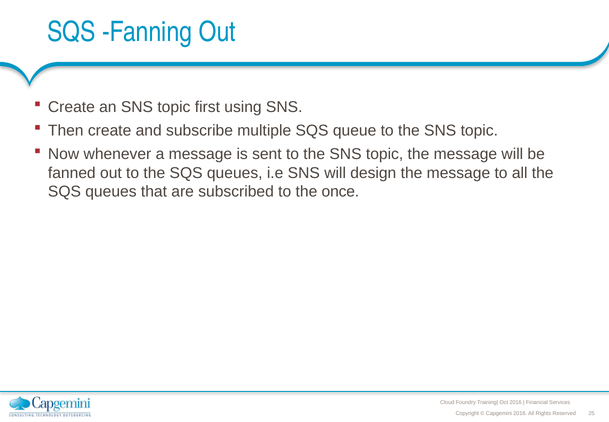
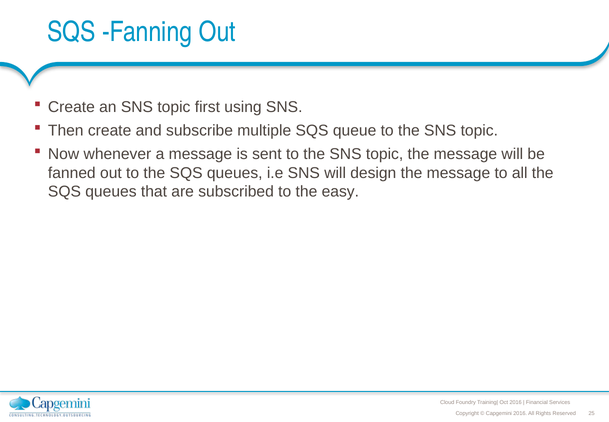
once: once -> easy (340, 192)
